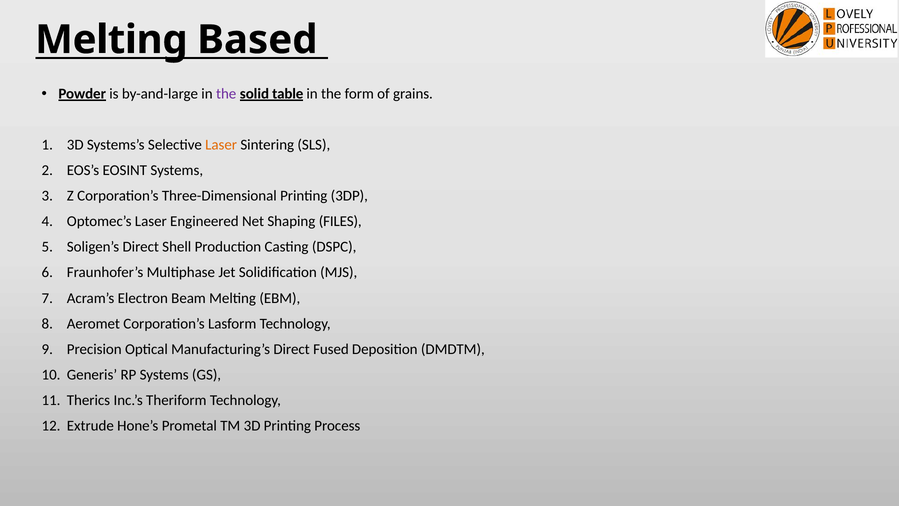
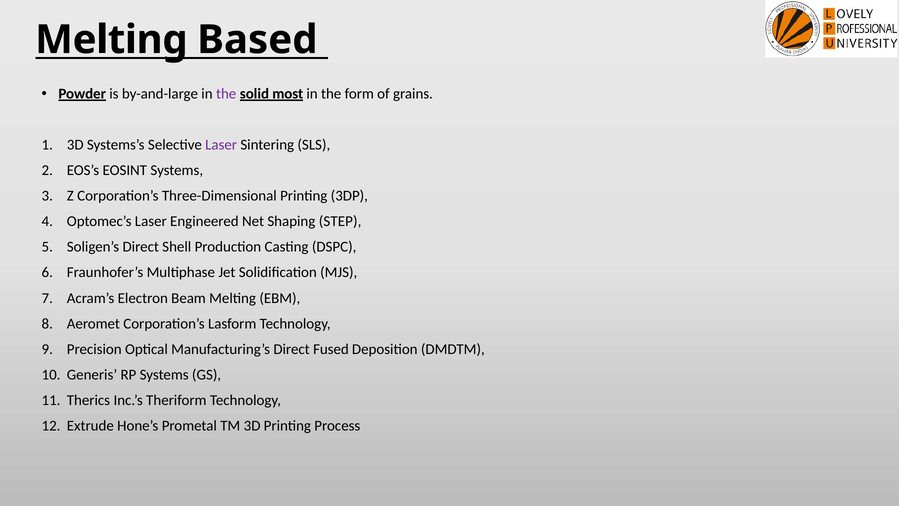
table: table -> most (288, 94)
Laser colour: orange -> purple (221, 145)
FILES: FILES -> STEP (340, 221)
